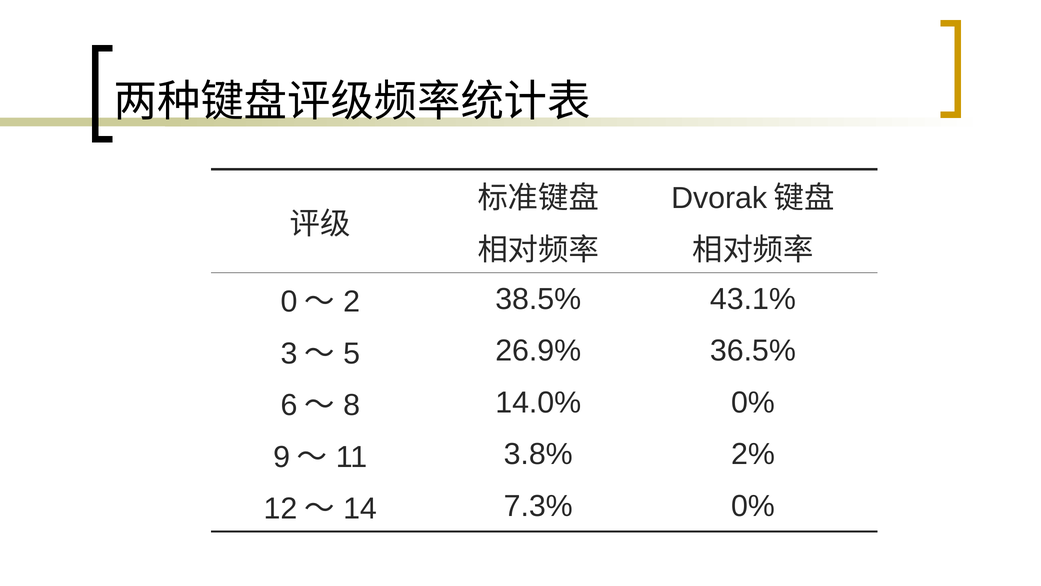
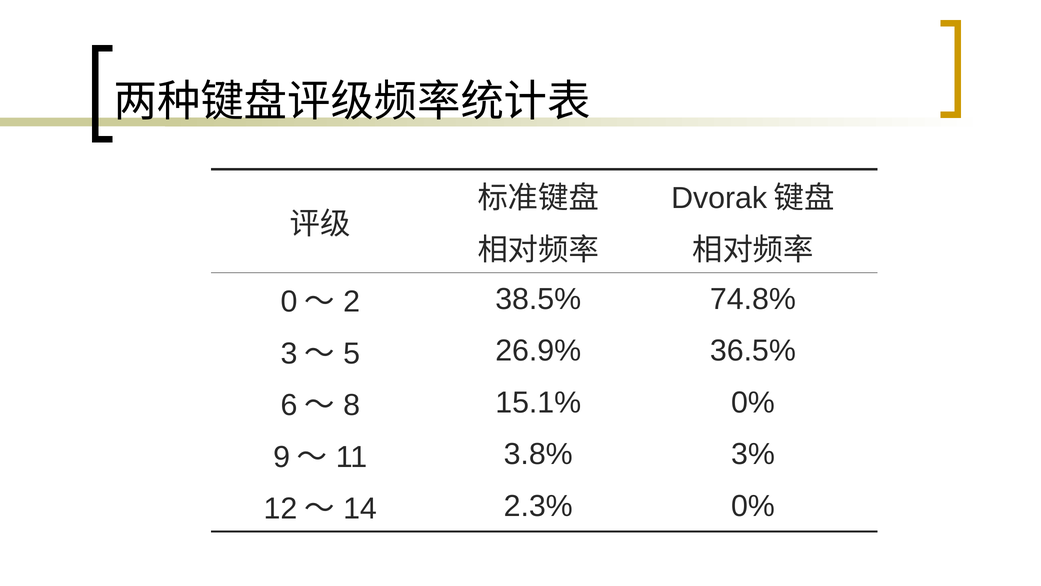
43.1%: 43.1% -> 74.8% (753, 299)
14.0%: 14.0% -> 15.1% (538, 402)
2%: 2% -> 3% (753, 454)
7.3%: 7.3% -> 2.3% (538, 506)
